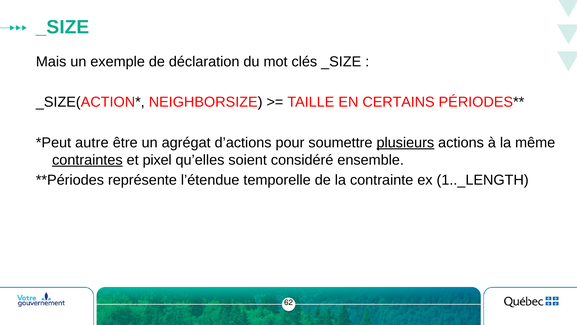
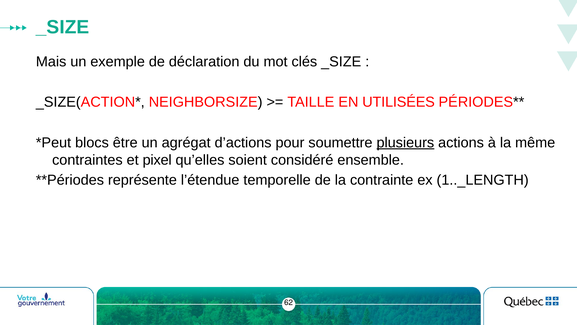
CERTAINS: CERTAINS -> UTILISÉES (399, 102)
autre: autre -> blocs (92, 142)
contraintes underline: present -> none (87, 160)
